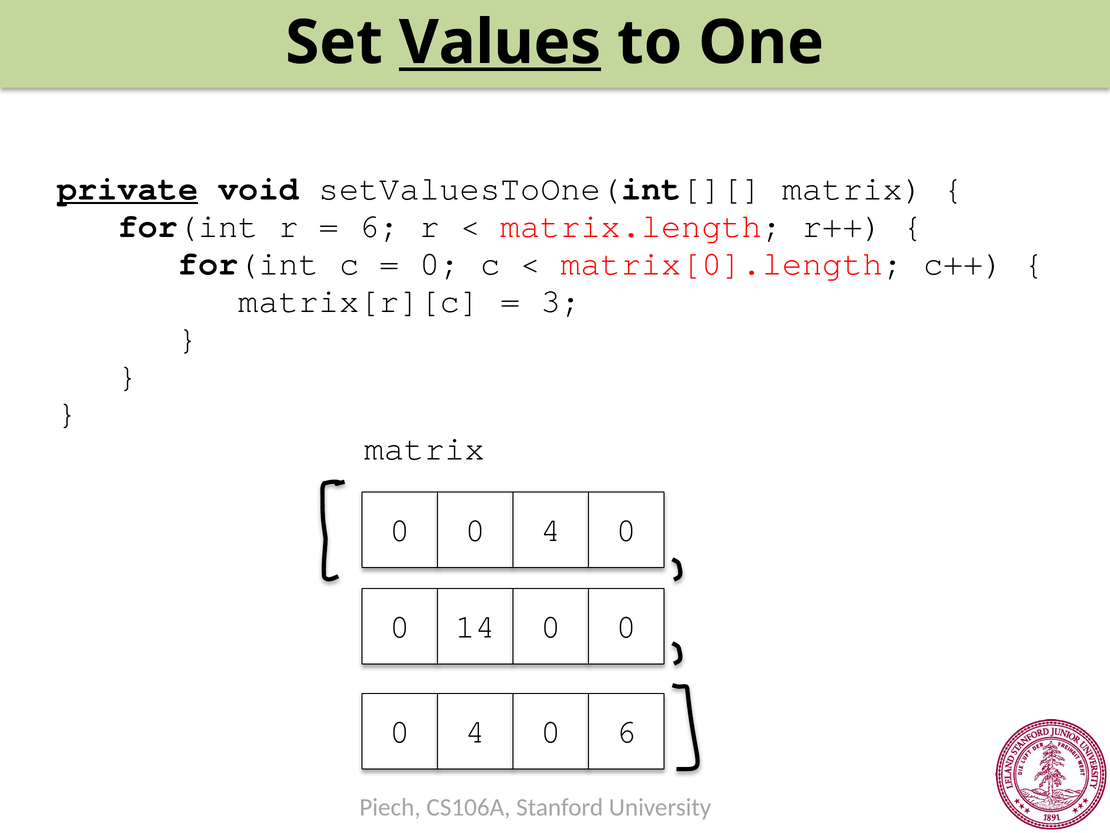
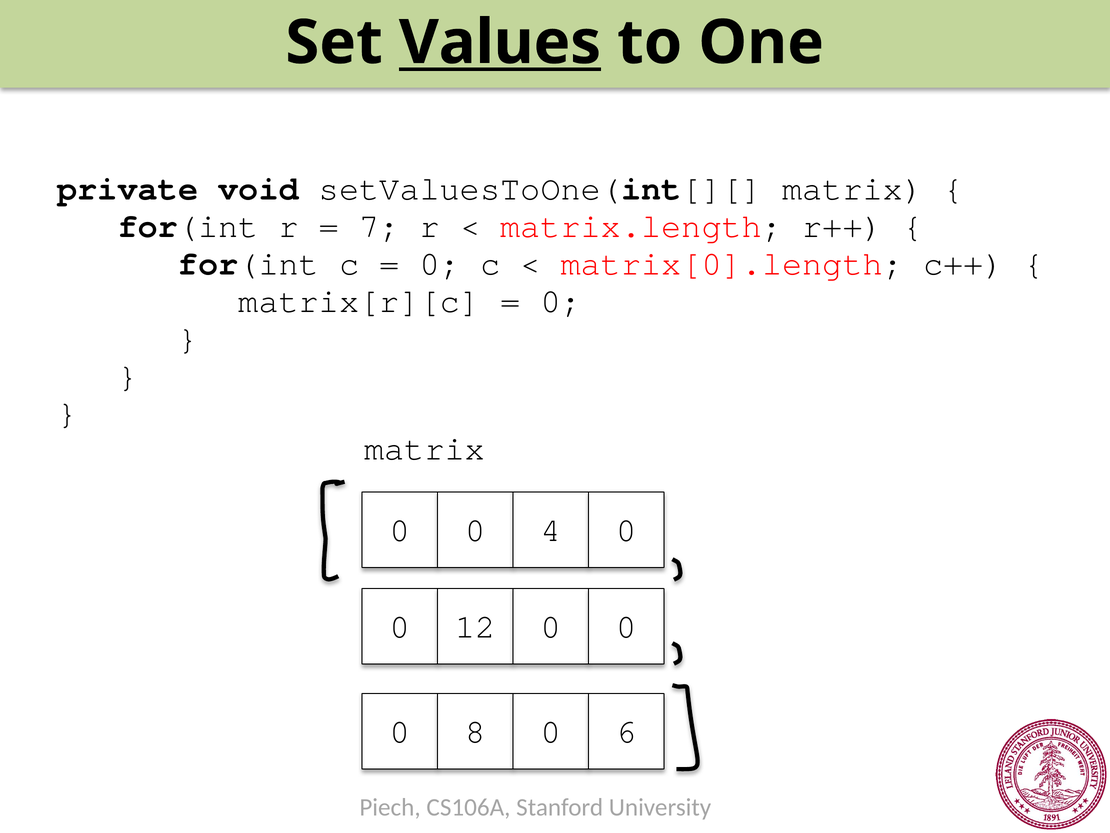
private underline: present -> none (128, 188)
6: 6 -> 7 (379, 226)
3: 3 -> 0 (561, 301)
14: 14 -> 12 (475, 626)
4: 4 -> 8 (475, 731)
